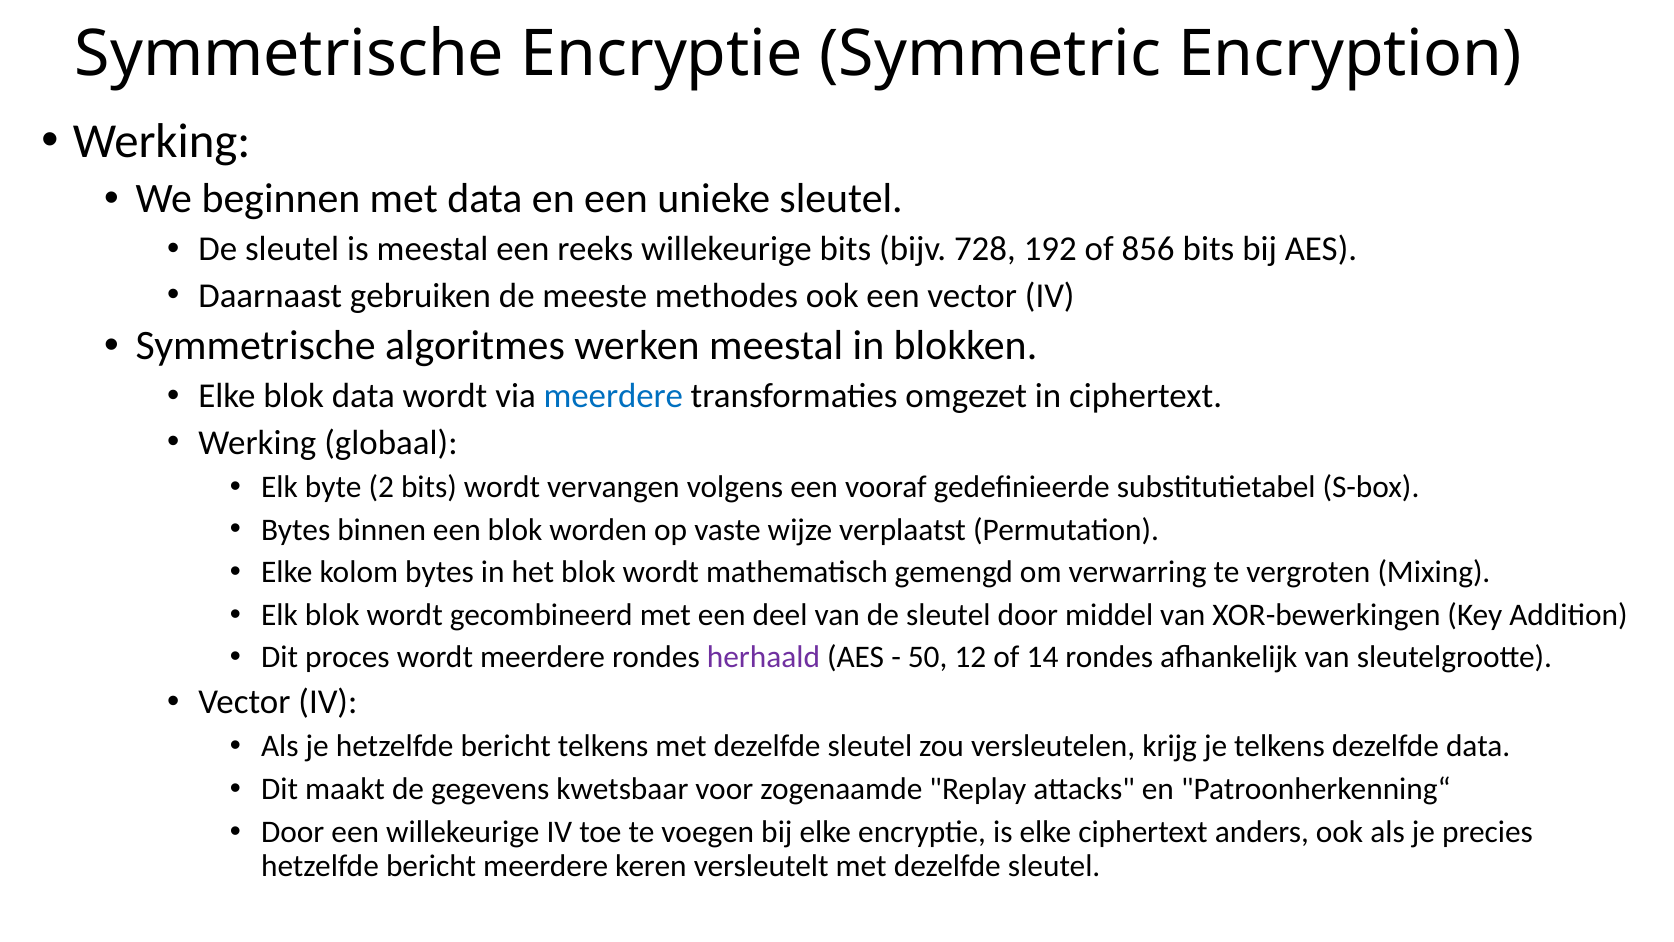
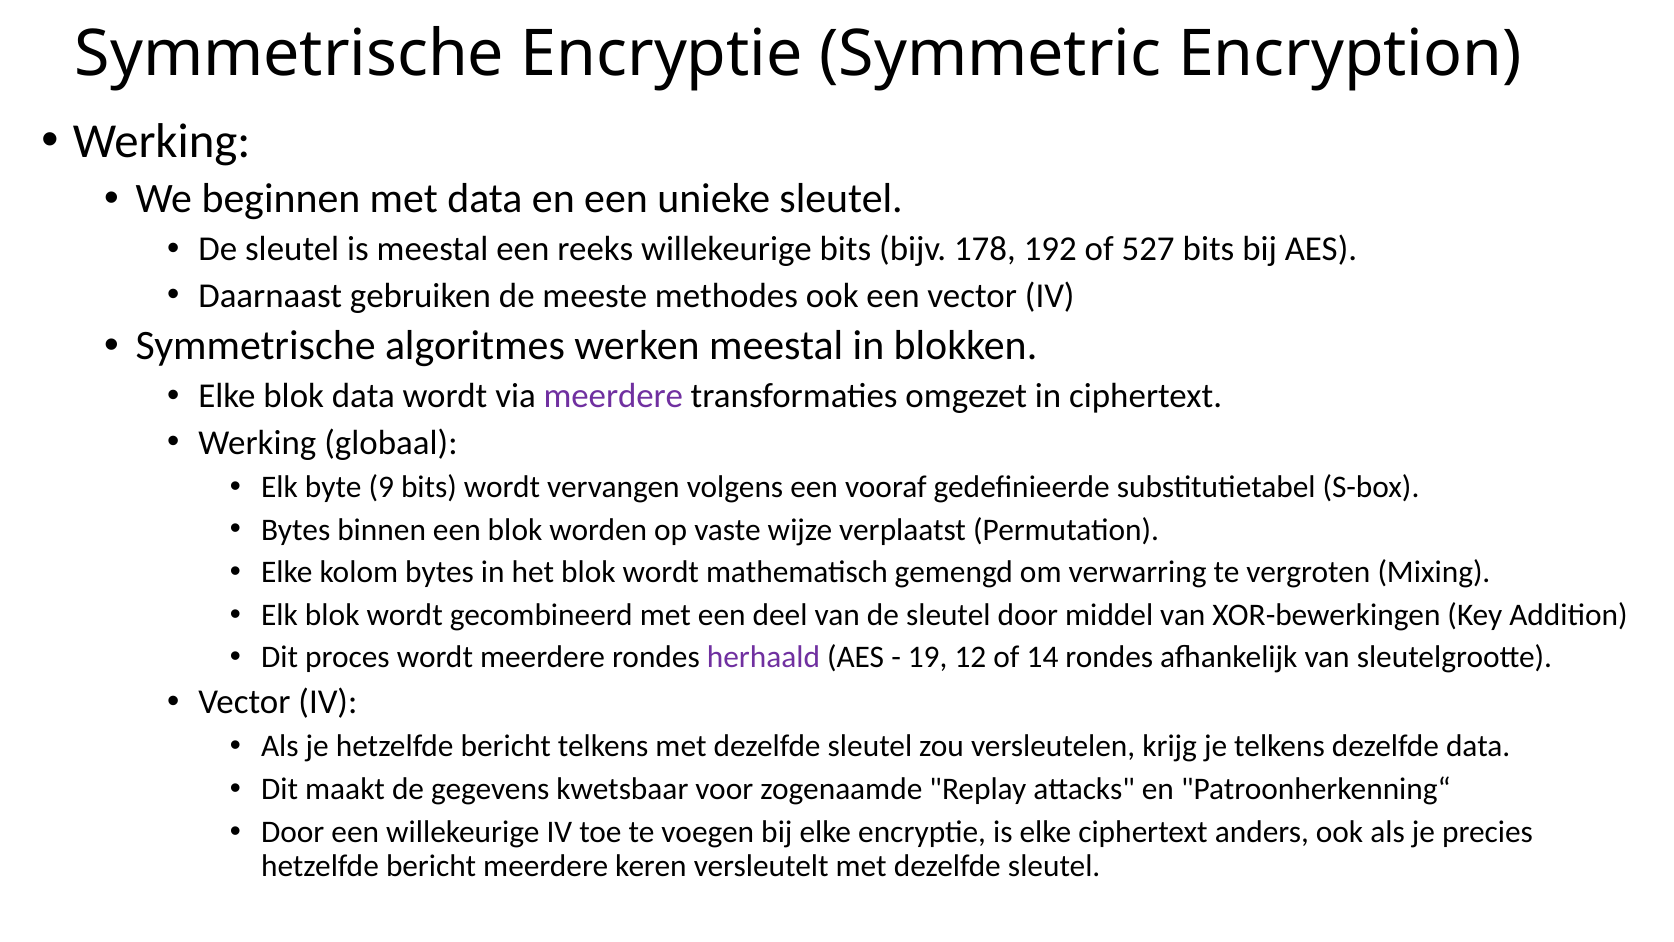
728: 728 -> 178 (985, 249)
856: 856 -> 527 (1148, 249)
meerdere colour: blue -> purple (613, 396)
2: 2 -> 9 (381, 487)
50: 50 -> 19 (928, 657)
